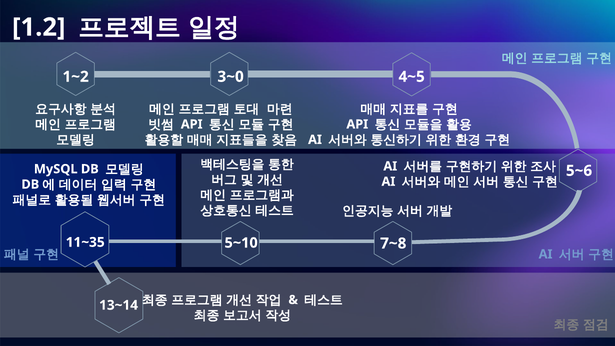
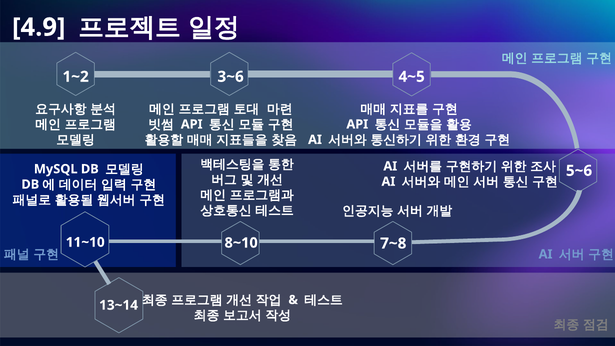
1.2: 1.2 -> 4.9 (39, 27)
3~0: 3~0 -> 3~6 (231, 77)
11~35: 11~35 -> 11~10 (85, 242)
5~10: 5~10 -> 8~10 (241, 243)
